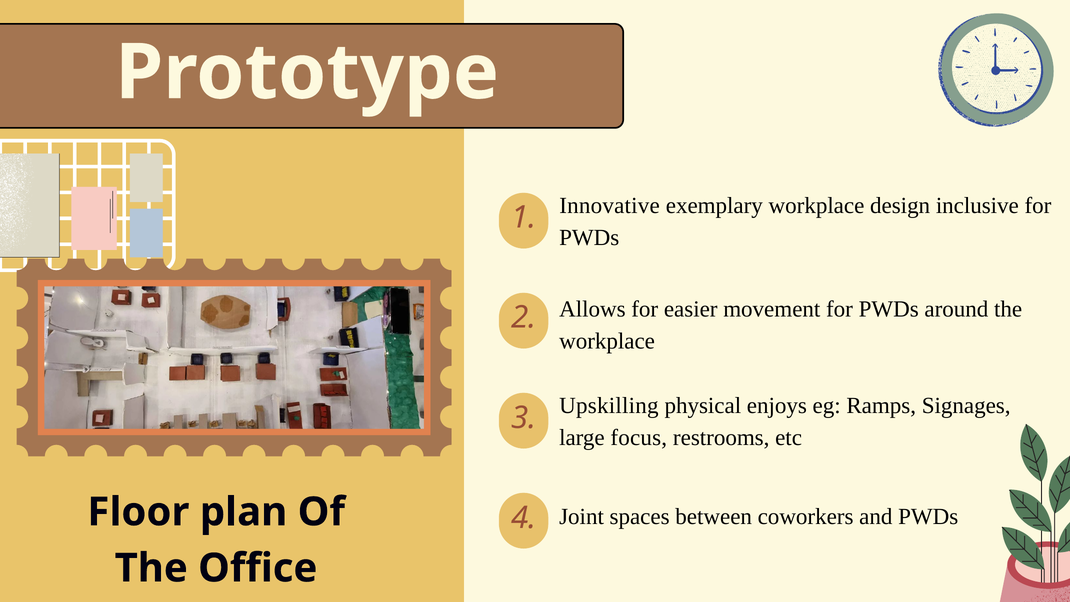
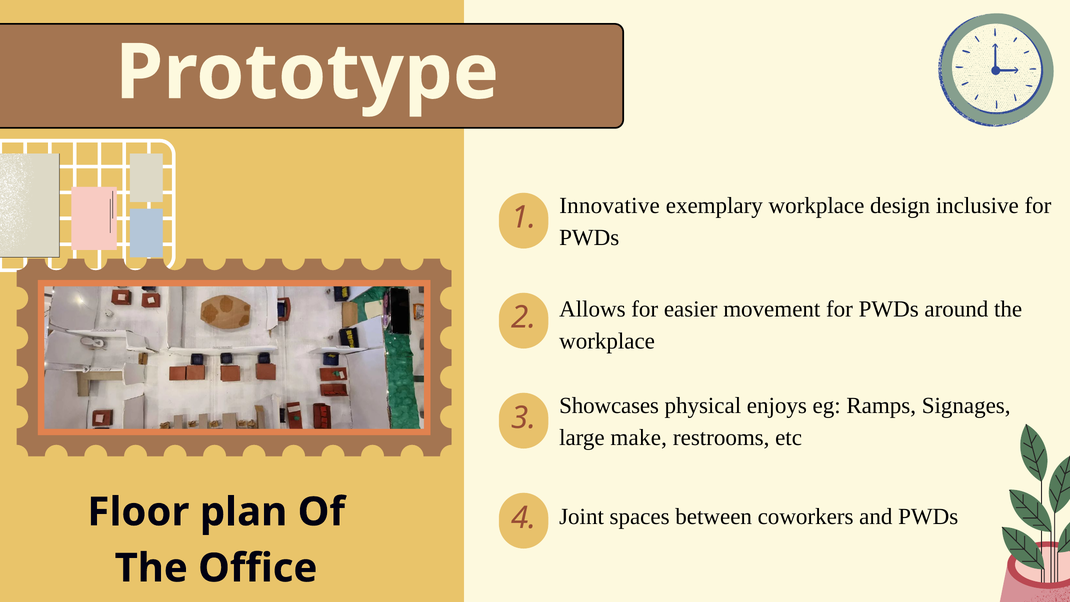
Upskilling: Upskilling -> Showcases (609, 405)
focus: focus -> make (639, 438)
